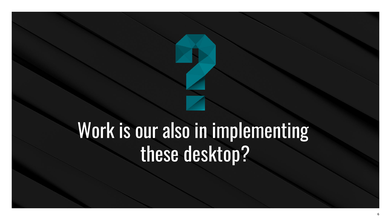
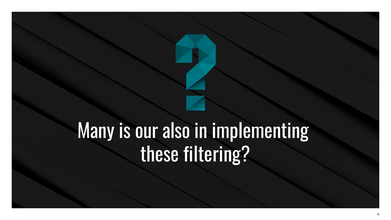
Work: Work -> Many (96, 132)
desktop: desktop -> filtering (217, 155)
